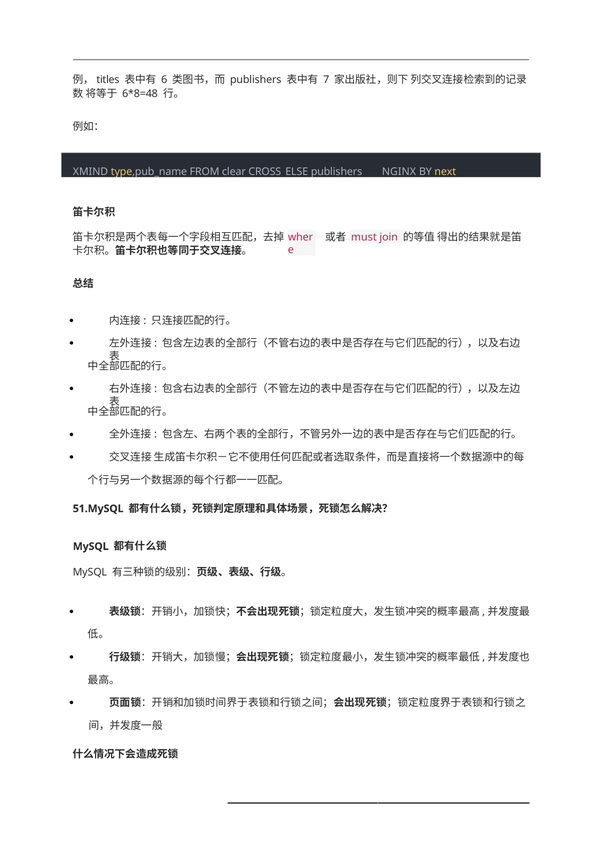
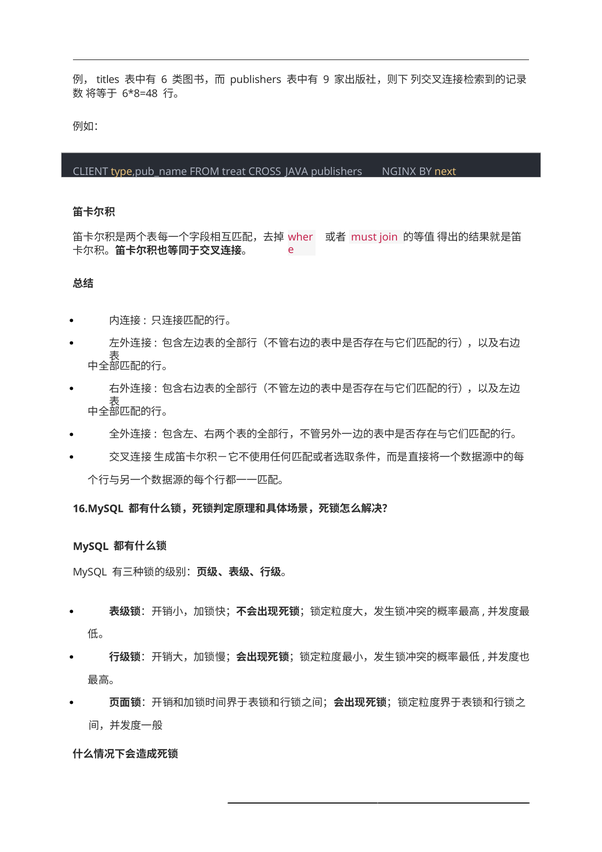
7: 7 -> 9 (326, 80)
XMIND: XMIND -> CLIENT (90, 172)
clear: clear -> treat (234, 172)
ELSE: ELSE -> JAVA (297, 172)
51.MySQL: 51.MySQL -> 16.MySQL (98, 509)
